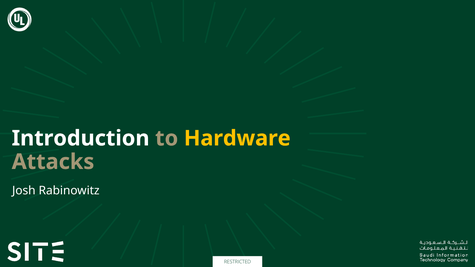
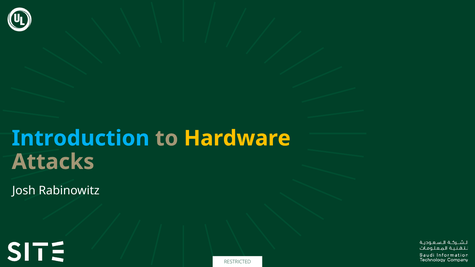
Introduction colour: white -> light blue (81, 138)
